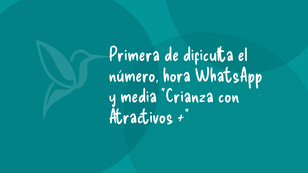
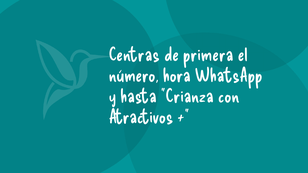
Primera: Primera -> Centras (134, 55)
dificulta: dificulta -> primera (208, 55)
media: media -> hasta (139, 96)
